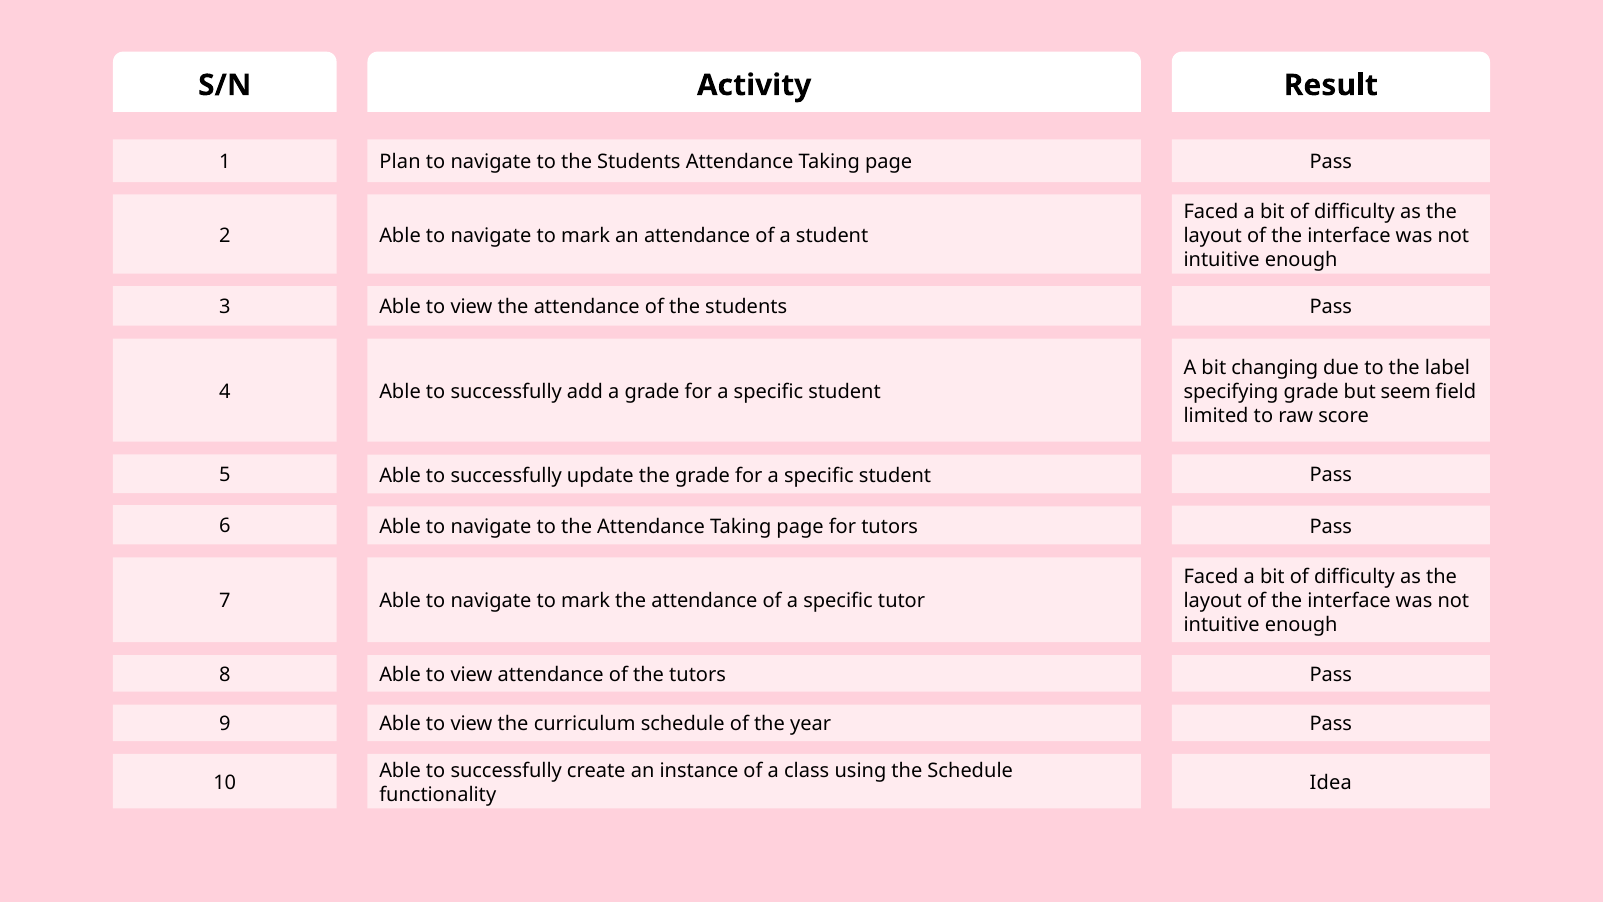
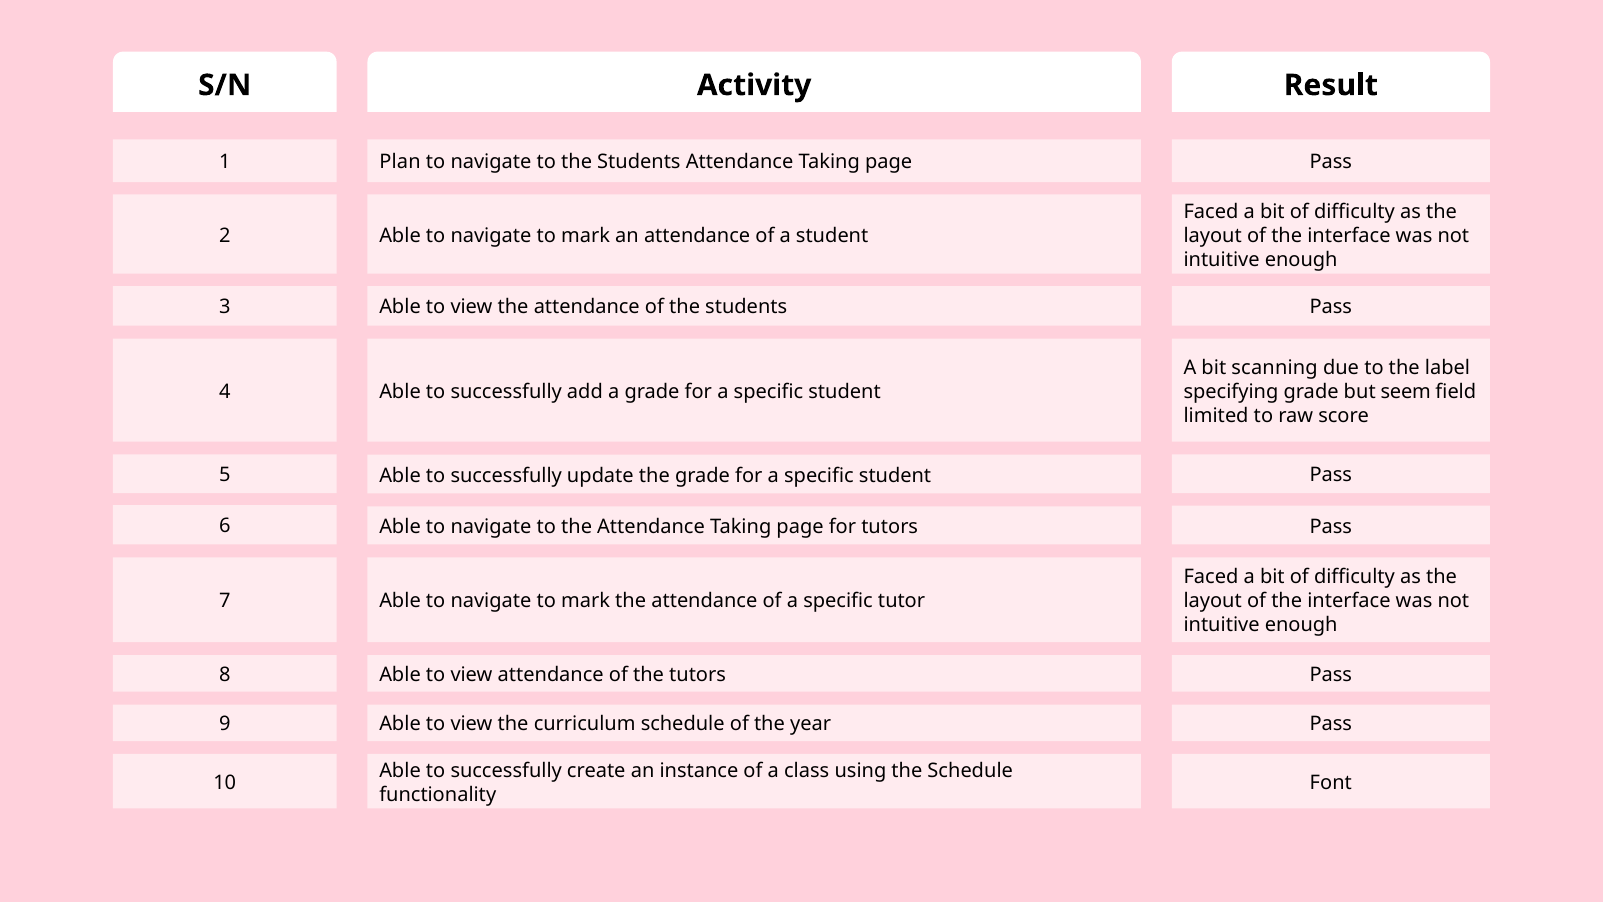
changing: changing -> scanning (1275, 367)
Idea: Idea -> Font (1331, 782)
